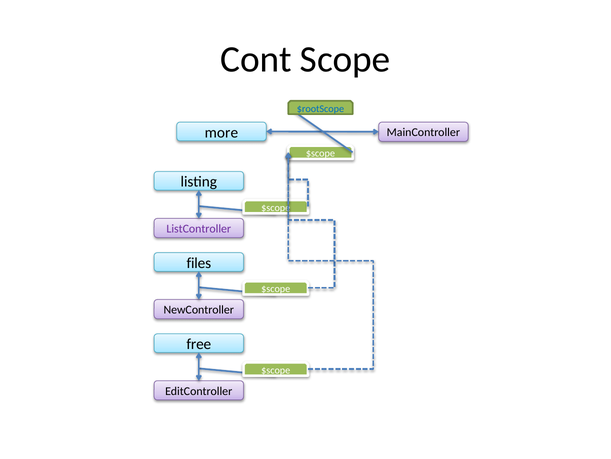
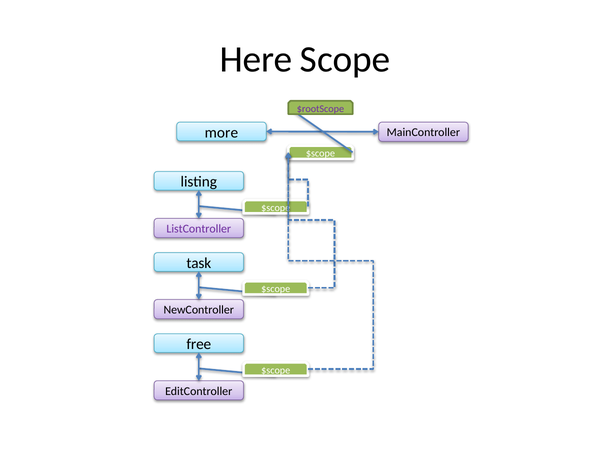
Cont: Cont -> Here (256, 59)
$rootScope colour: blue -> purple (320, 109)
files: files -> task (199, 263)
